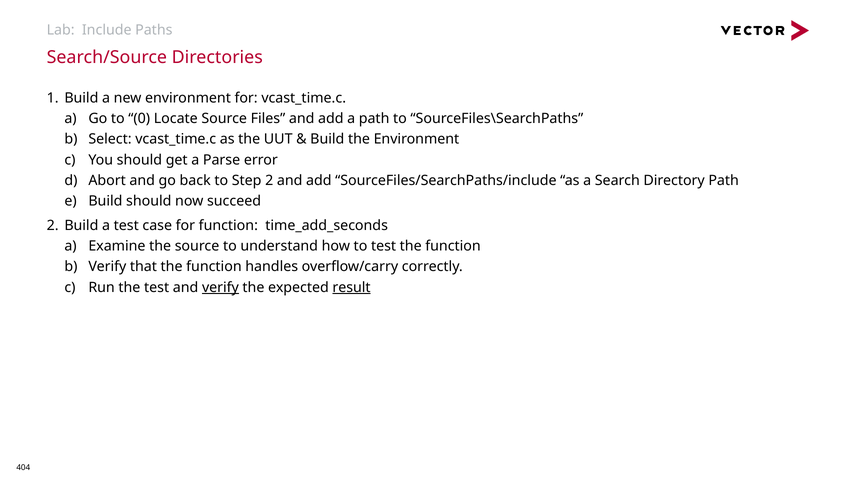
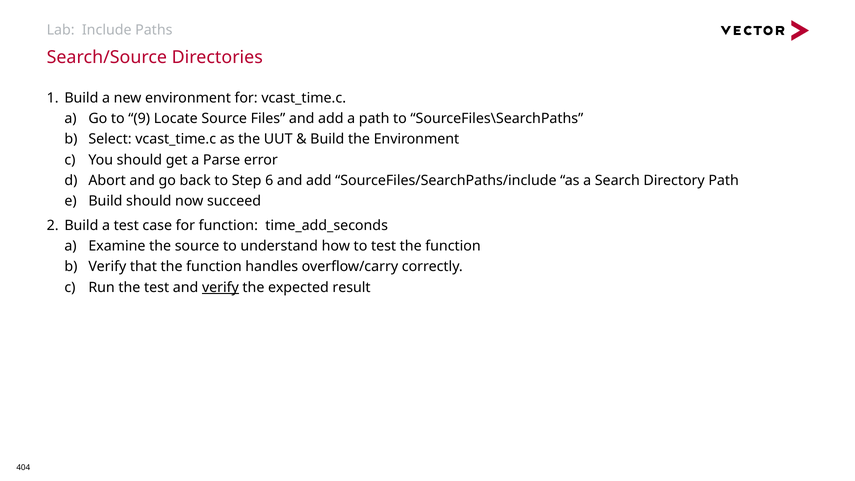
0: 0 -> 9 (139, 119)
Step 2: 2 -> 6 (269, 181)
result underline: present -> none (351, 287)
